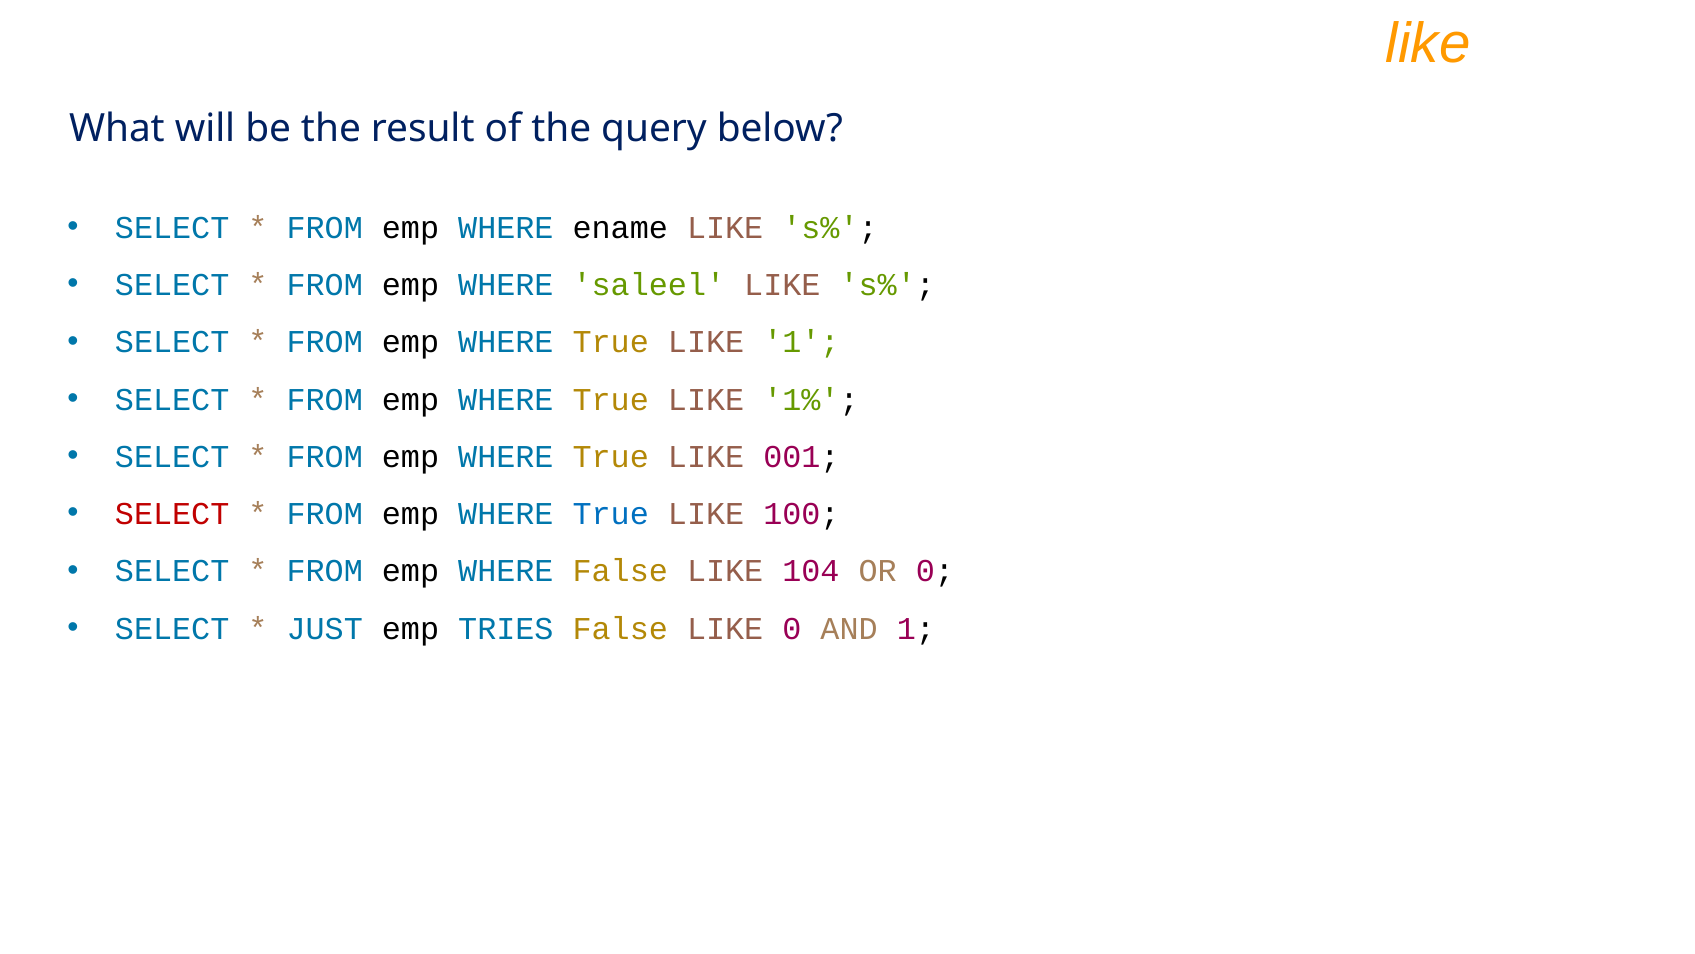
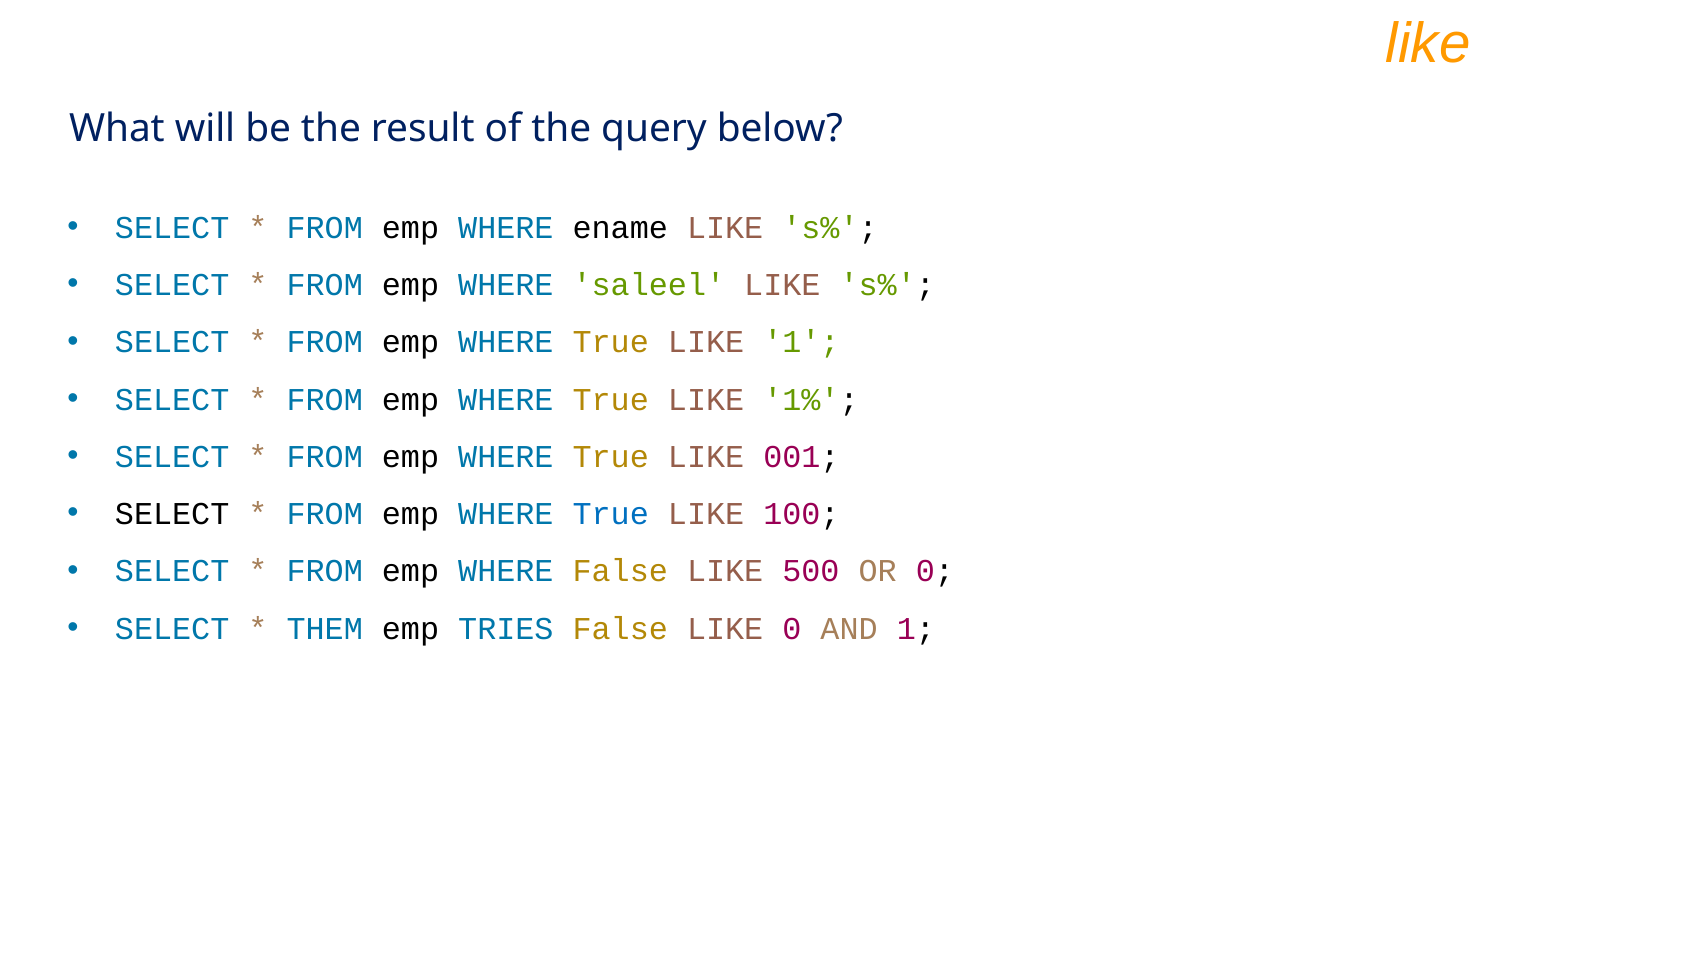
SELECT colour: red -> black (172, 514)
104: 104 -> 500 (811, 571)
JUST: JUST -> THEM (325, 628)
